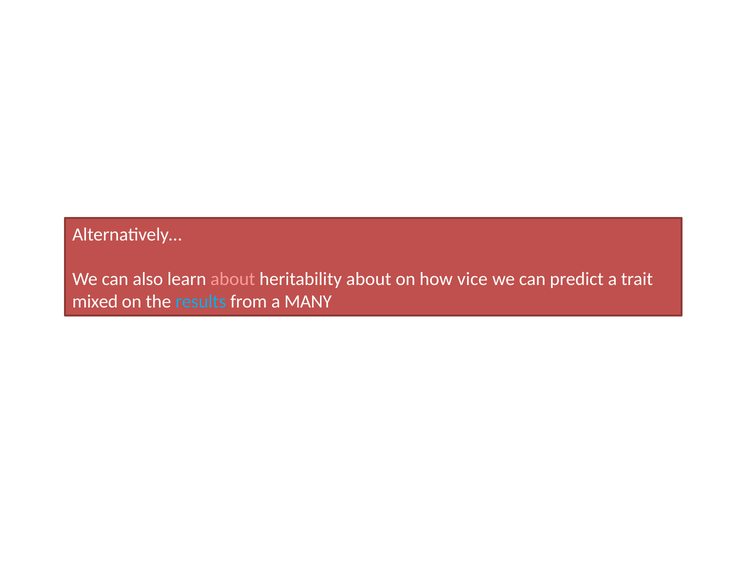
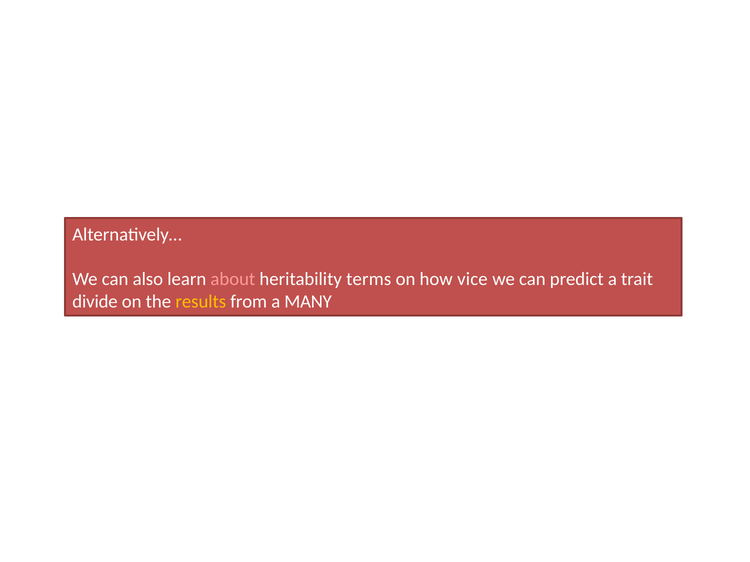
heritability about: about -> terms (369, 280)
mixed: mixed -> divide (95, 302)
results colour: light blue -> yellow (201, 302)
